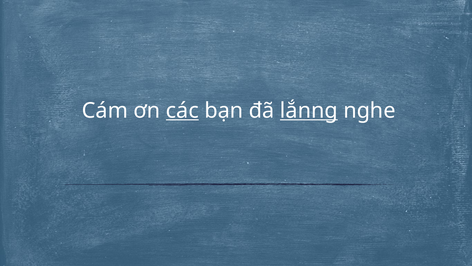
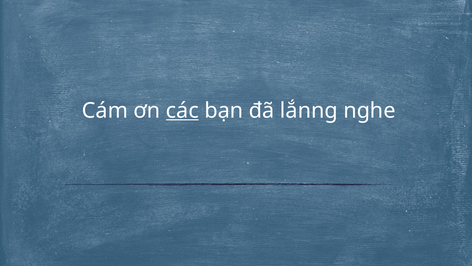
lắnng underline: present -> none (309, 110)
